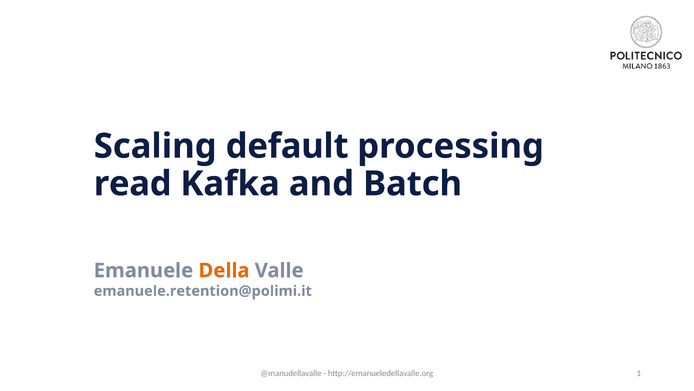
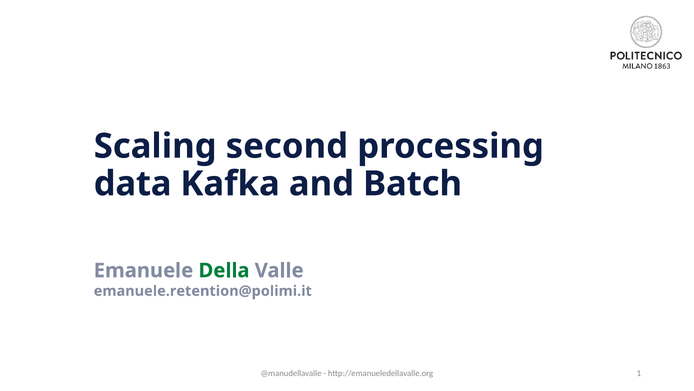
default: default -> second (287, 146)
read: read -> data (133, 183)
Della colour: orange -> green (224, 270)
